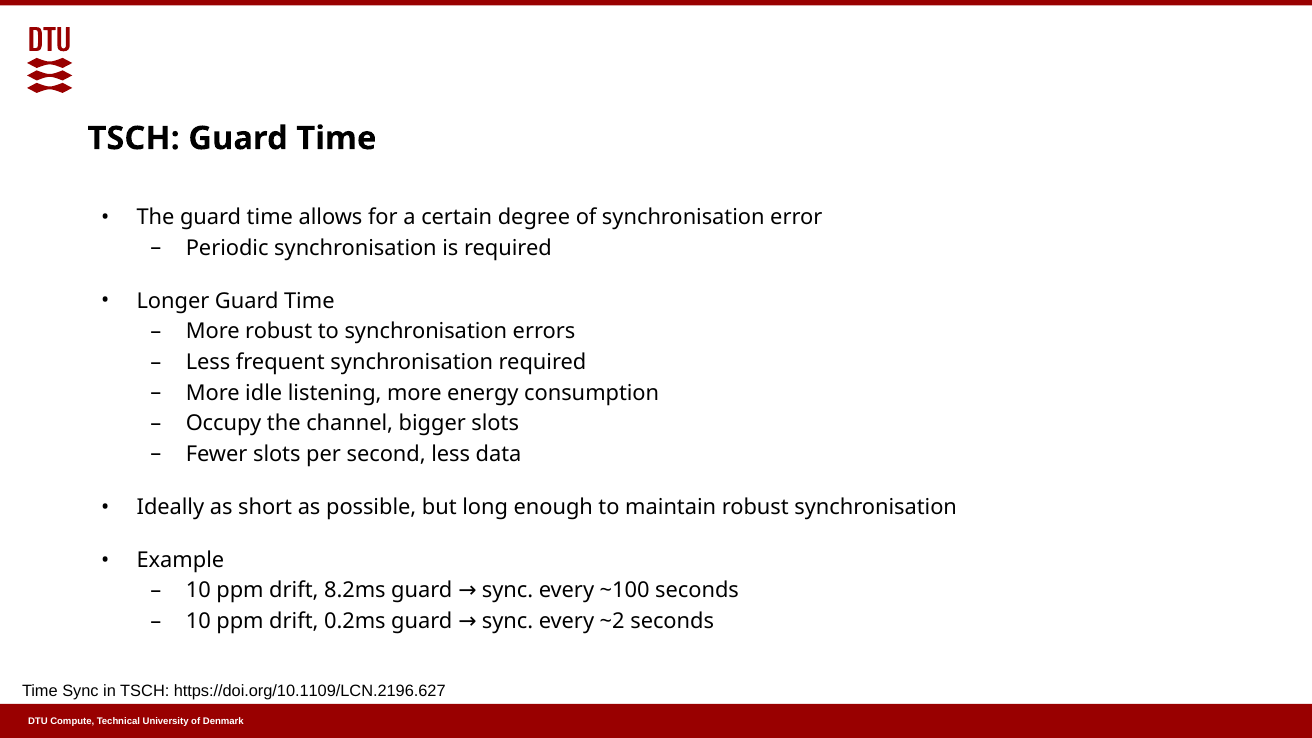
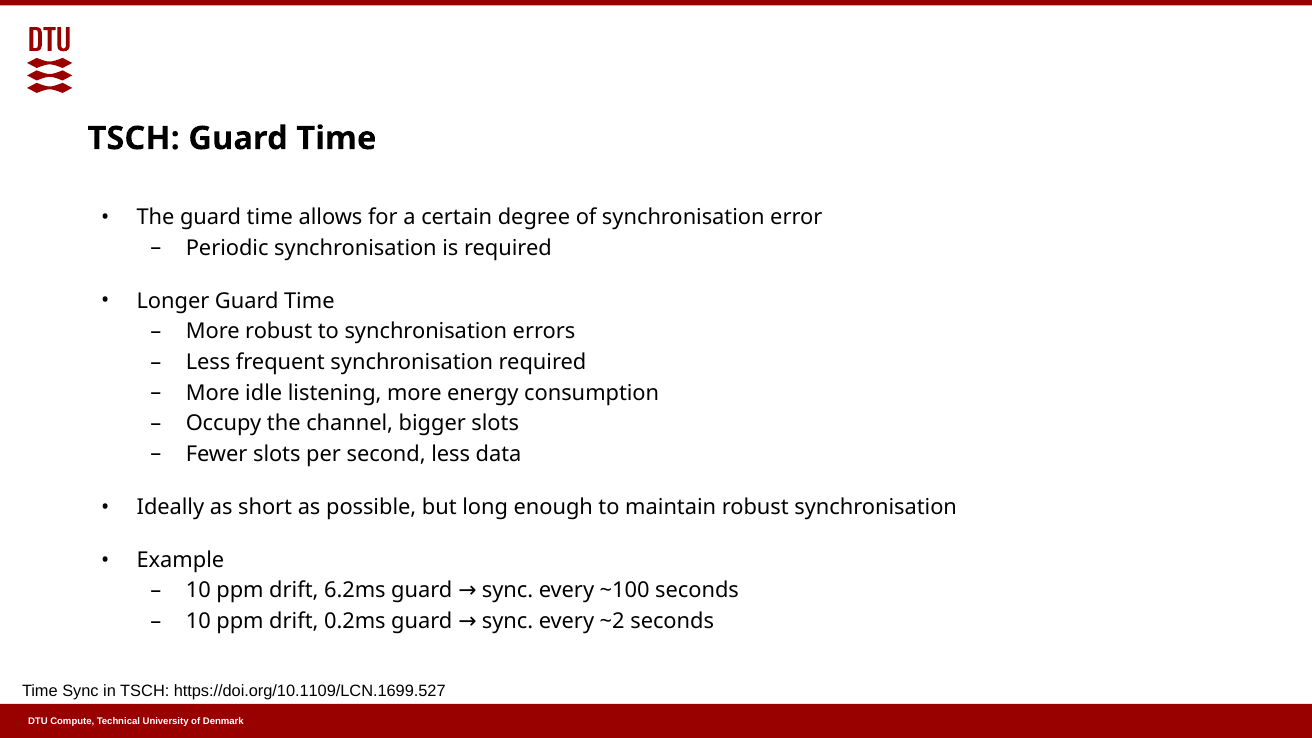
8.2ms: 8.2ms -> 6.2ms (355, 591)
https://doi.org/10.1109/LCN.2196.627: https://doi.org/10.1109/LCN.2196.627 -> https://doi.org/10.1109/LCN.1699.527 (310, 691)
